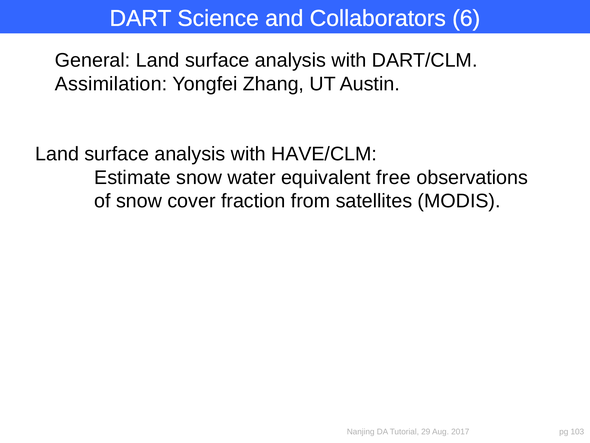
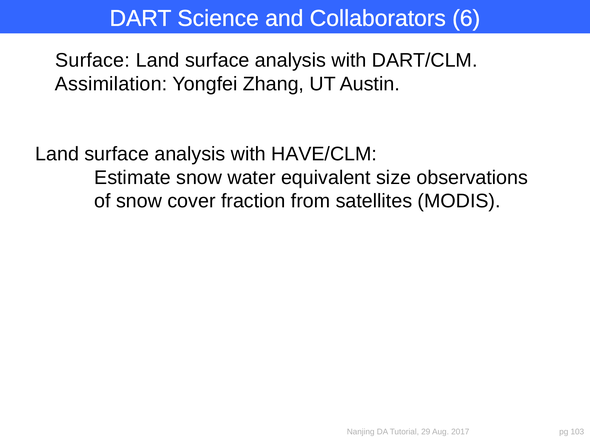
General: General -> Surface (93, 60)
free: free -> size (394, 177)
